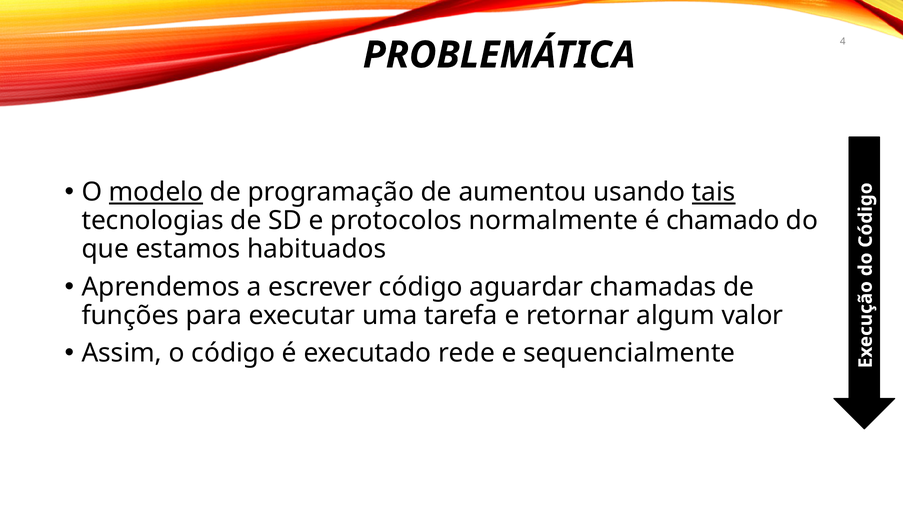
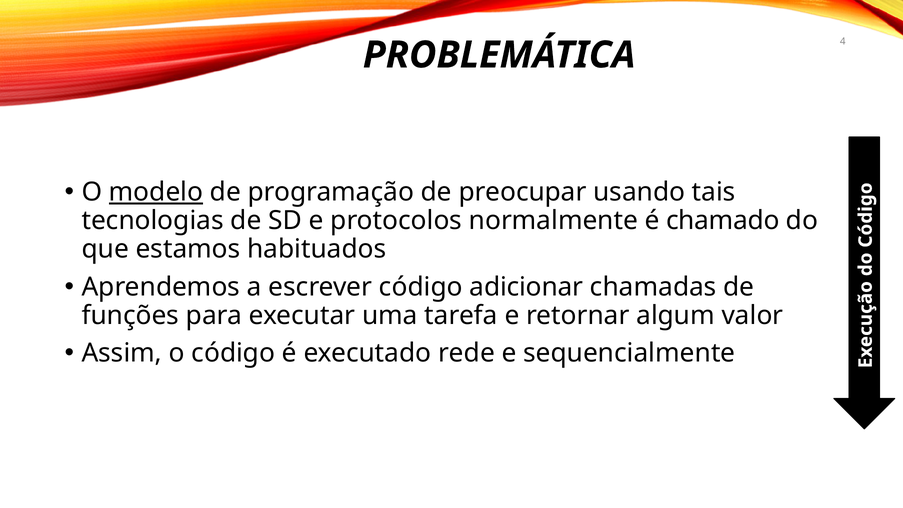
aumentou: aumentou -> preocupar (523, 192)
tais underline: present -> none (714, 192)
aguardar: aguardar -> adicionar (526, 287)
